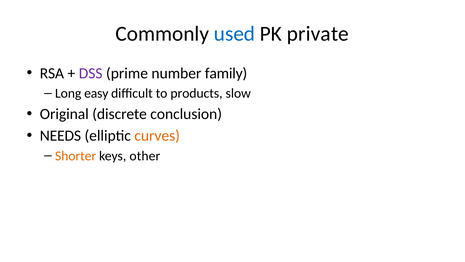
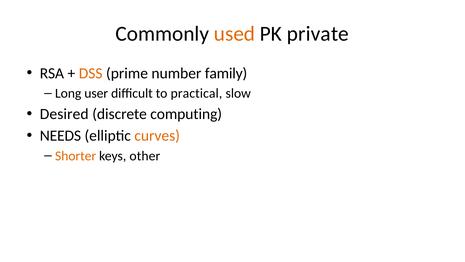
used colour: blue -> orange (234, 34)
DSS colour: purple -> orange (91, 73)
easy: easy -> user (96, 93)
products: products -> practical (196, 93)
Original: Original -> Desired (64, 114)
conclusion: conclusion -> computing (186, 114)
